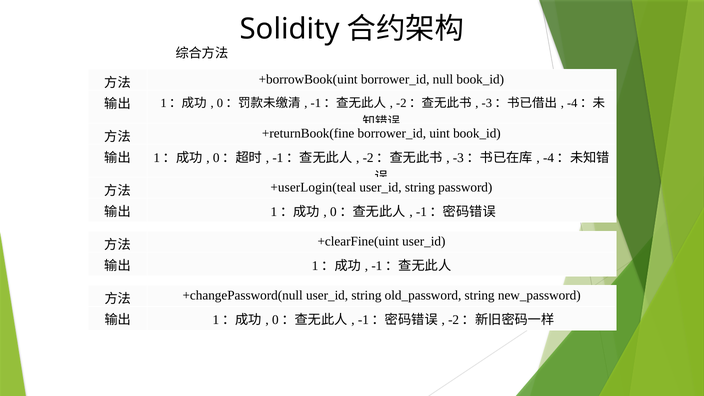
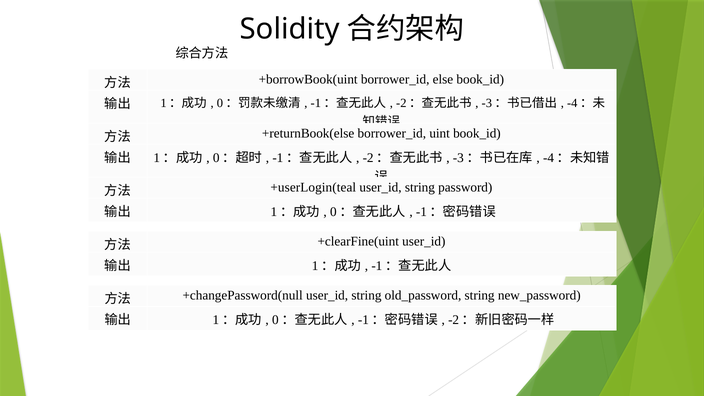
null: null -> else (443, 79)
+returnBook(fine: +returnBook(fine -> +returnBook(else (308, 133)
